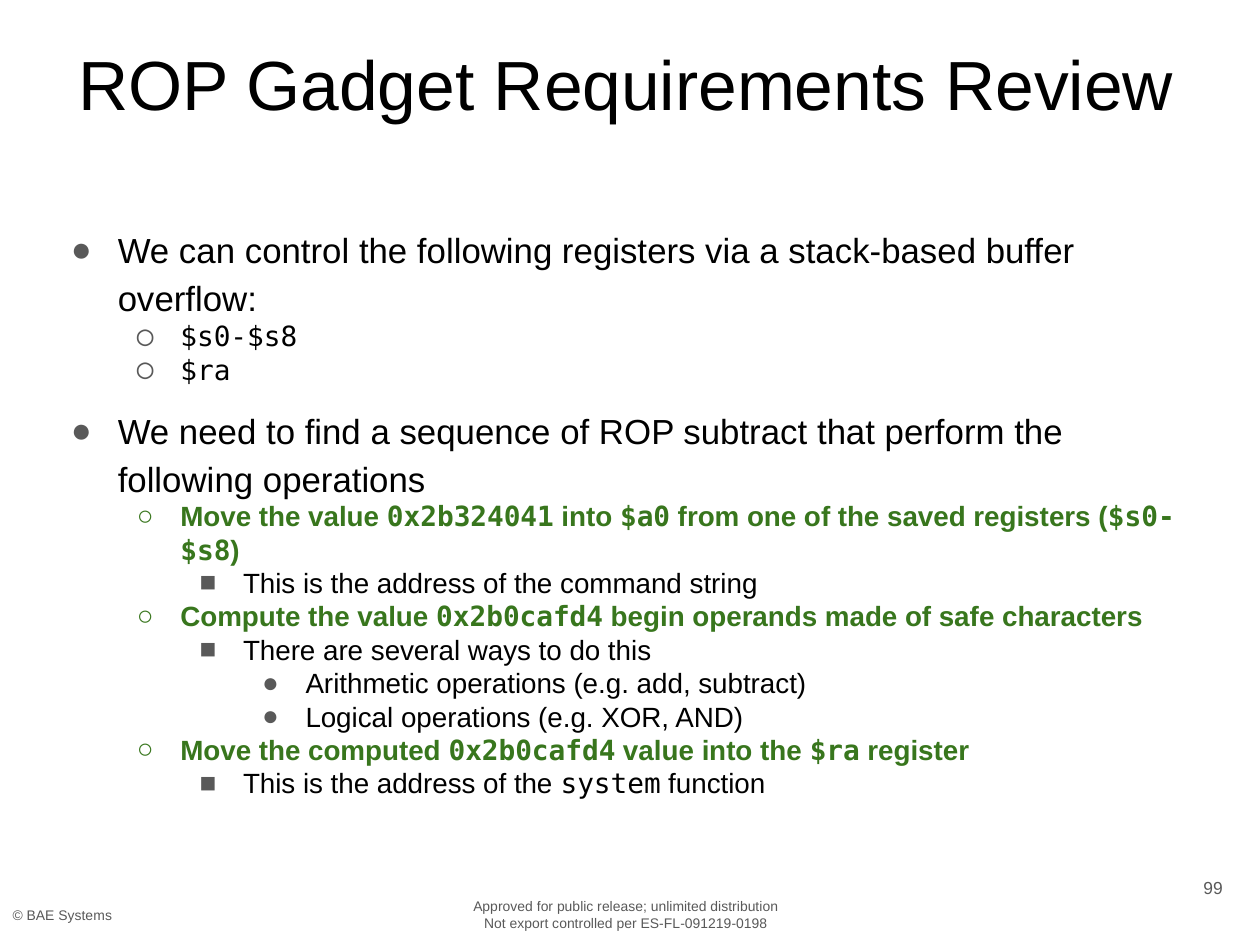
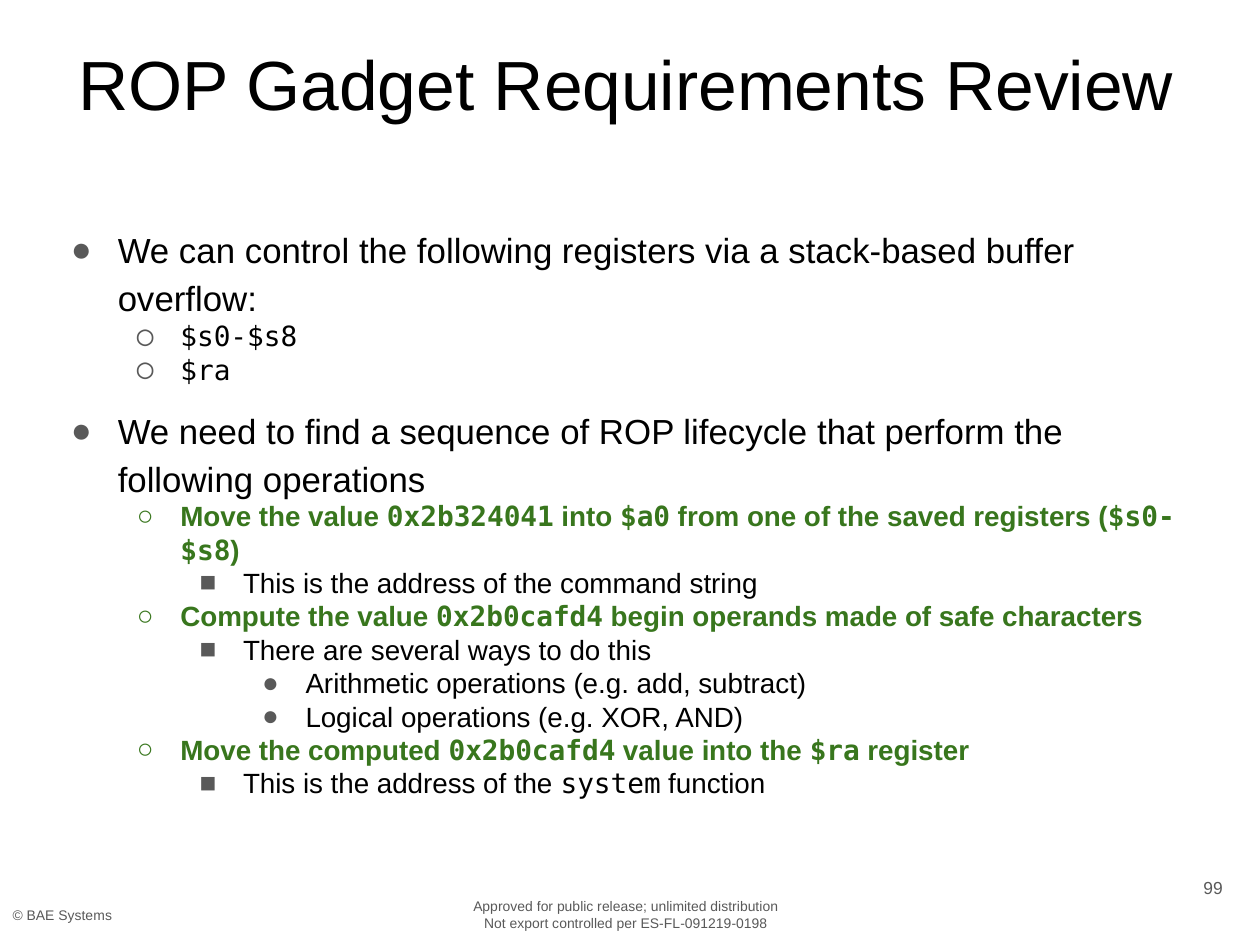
ROP subtract: subtract -> lifecycle (745, 433)
